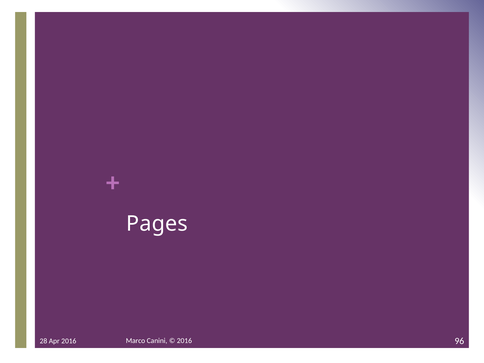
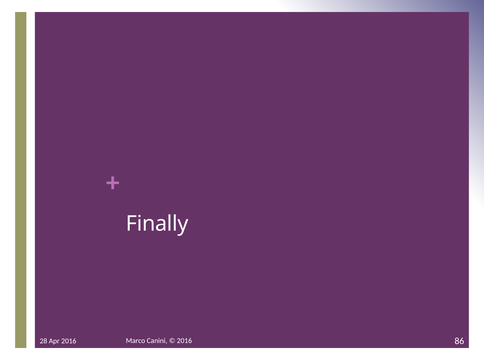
Pages: Pages -> Finally (157, 224)
96: 96 -> 86 (459, 341)
